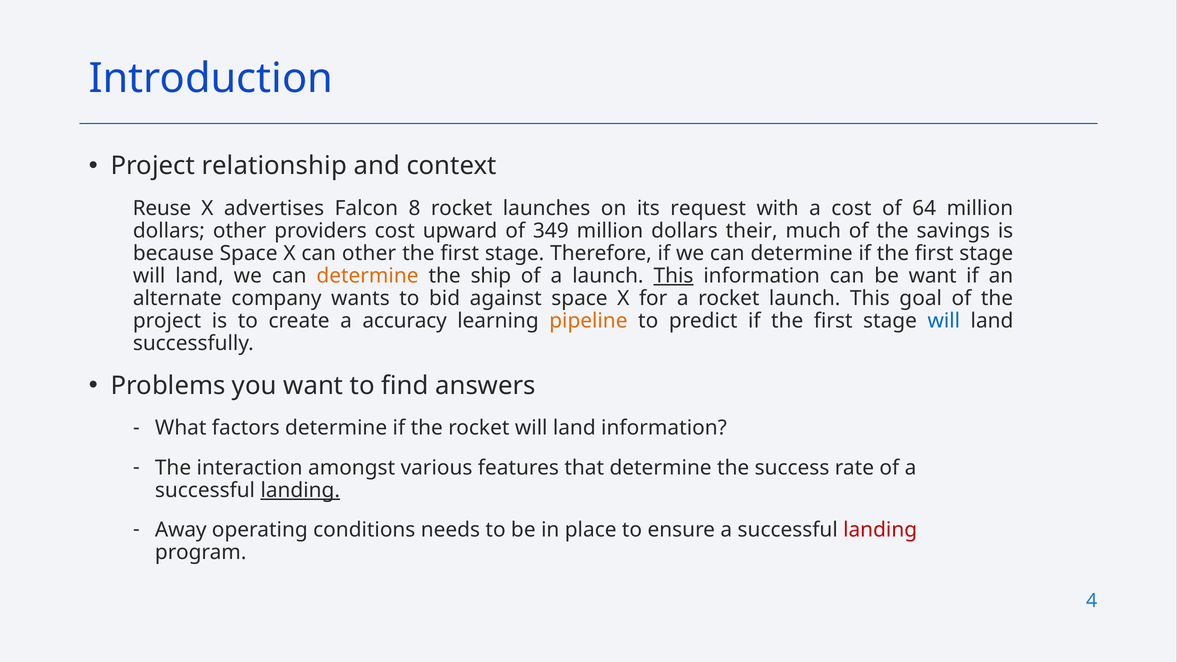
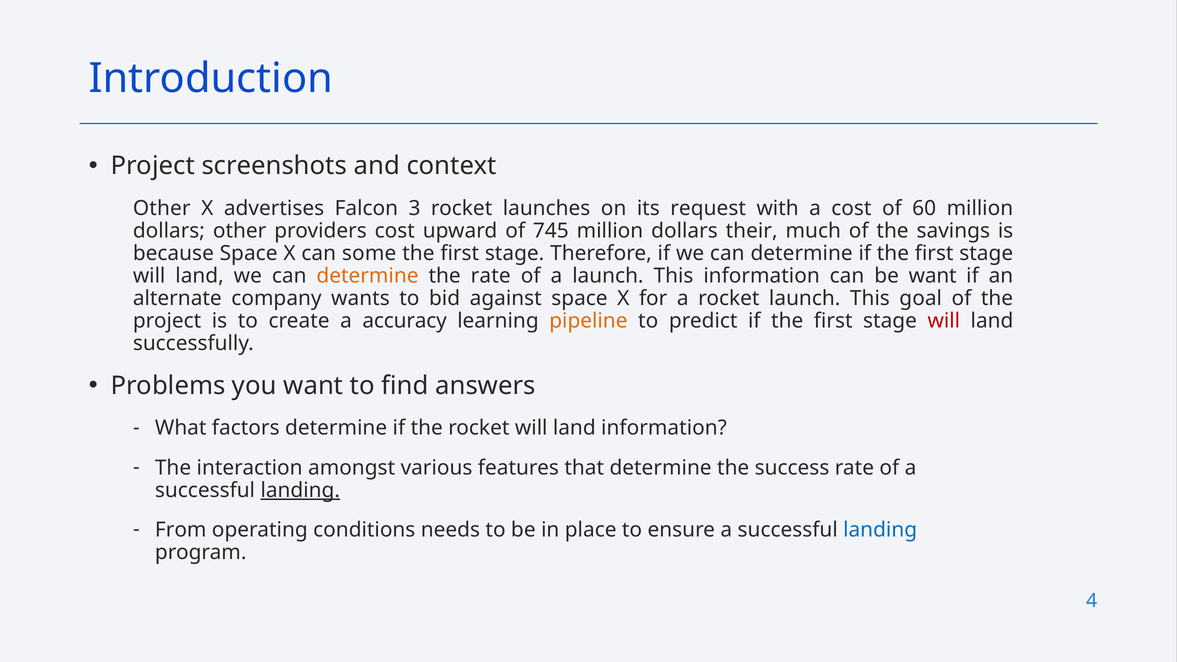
relationship: relationship -> screenshots (274, 166)
Reuse: Reuse -> Other (162, 208)
8: 8 -> 3 (414, 208)
64: 64 -> 60 (924, 208)
349: 349 -> 745 (551, 231)
can other: other -> some (369, 253)
the ship: ship -> rate (491, 276)
This underline: present -> none (673, 276)
will colour: blue -> red (944, 321)
Away: Away -> From (181, 530)
landing colour: red -> blue (880, 530)
